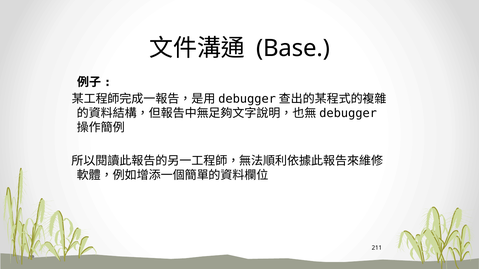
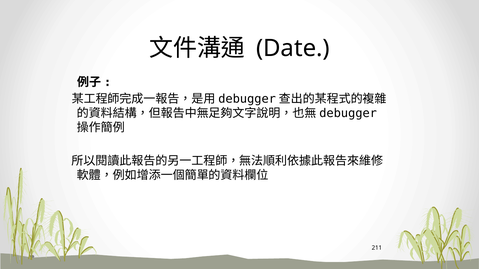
Base: Base -> Date (293, 48)
